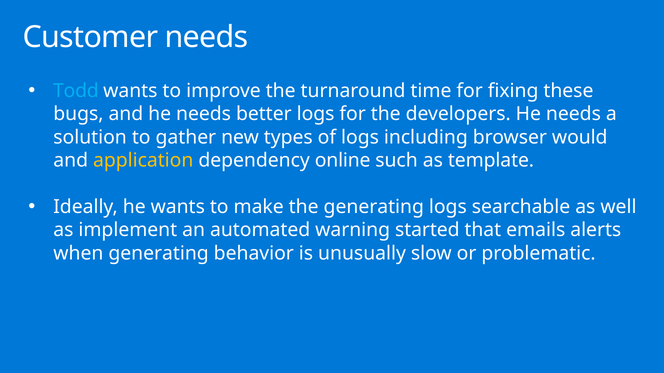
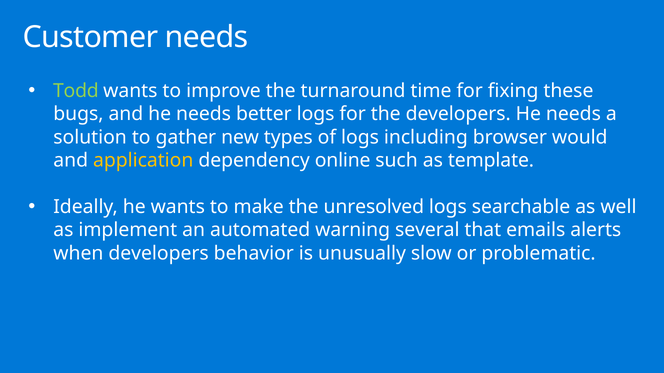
Todd colour: light blue -> light green (76, 91)
the generating: generating -> unresolved (374, 207)
started: started -> several (427, 230)
when generating: generating -> developers (159, 254)
